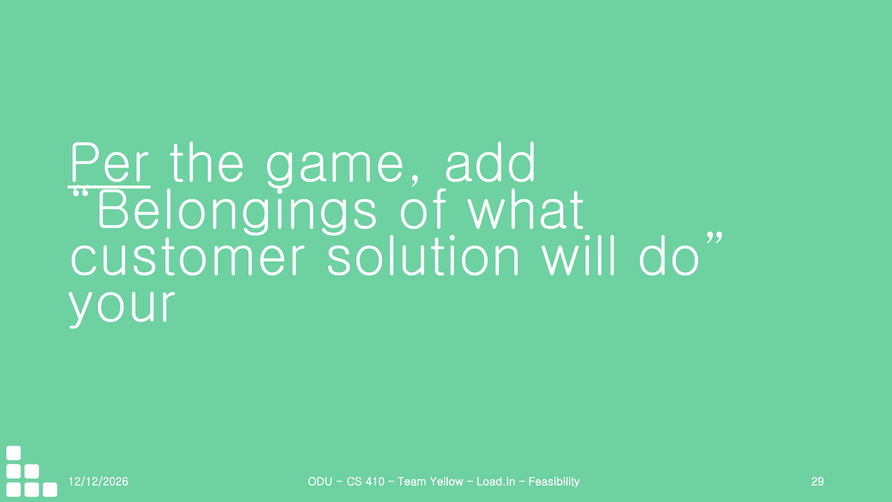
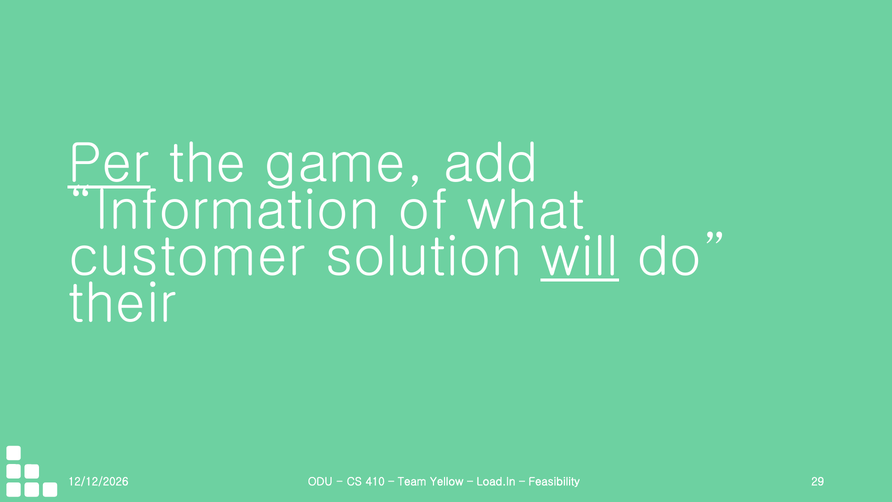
Belongings: Belongings -> Information (224, 210)
will underline: none -> present (580, 257)
your: your -> their (122, 303)
